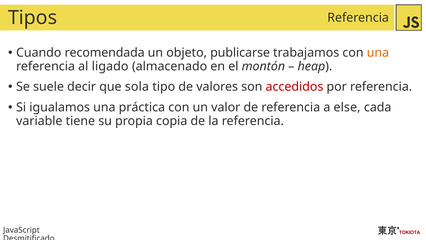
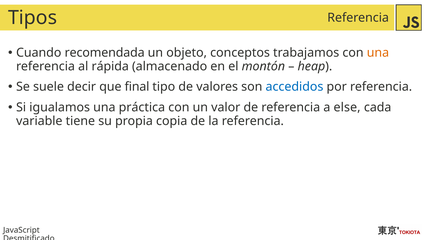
publicarse: publicarse -> conceptos (240, 53)
ligado: ligado -> rápida (110, 66)
sola: sola -> final (137, 87)
accedidos colour: red -> blue (294, 87)
